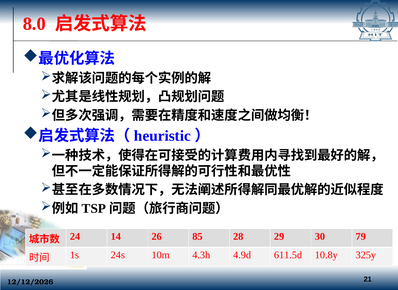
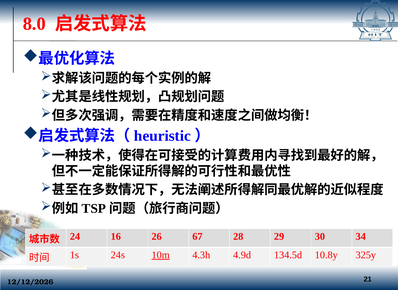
14: 14 -> 16 (116, 236)
85: 85 -> 67 (197, 236)
79: 79 -> 34 (361, 236)
10m underline: none -> present (161, 255)
611.5d: 611.5d -> 134.5d (288, 255)
